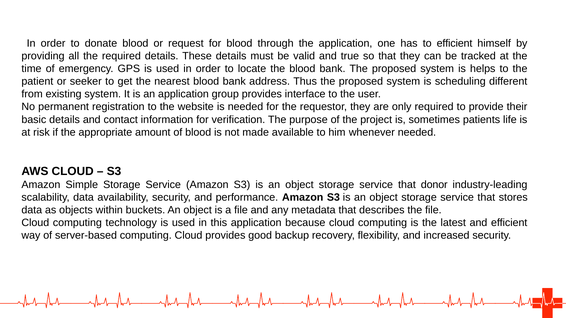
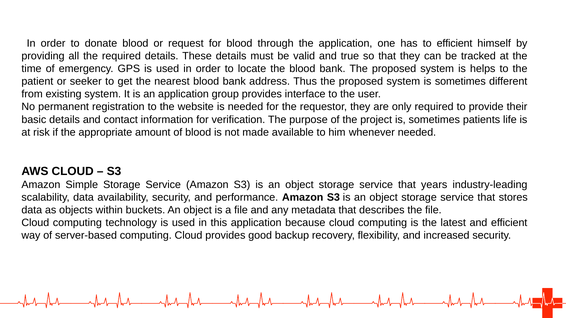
system is scheduling: scheduling -> sometimes (460, 81)
donor: donor -> years (434, 185)
